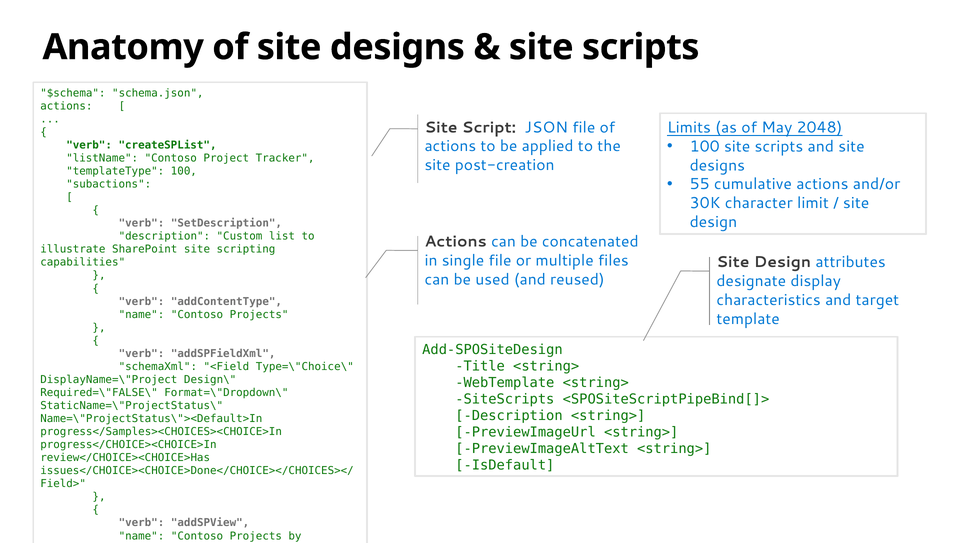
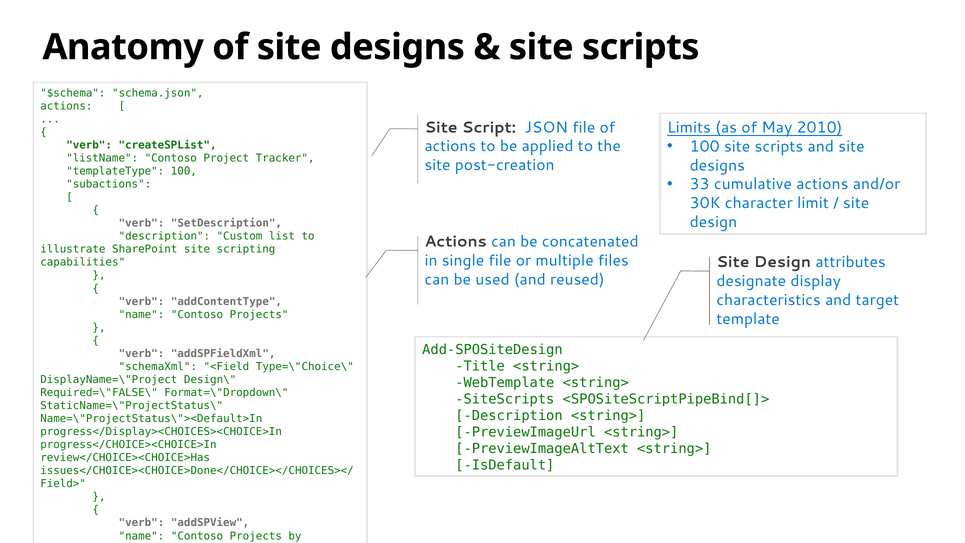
2048: 2048 -> 2010 (819, 127)
55: 55 -> 33 (700, 184)
progress</Samples><CHOICES><CHOICE>In: progress</Samples><CHOICES><CHOICE>In -> progress</Display><CHOICES><CHOICE>In (161, 432)
